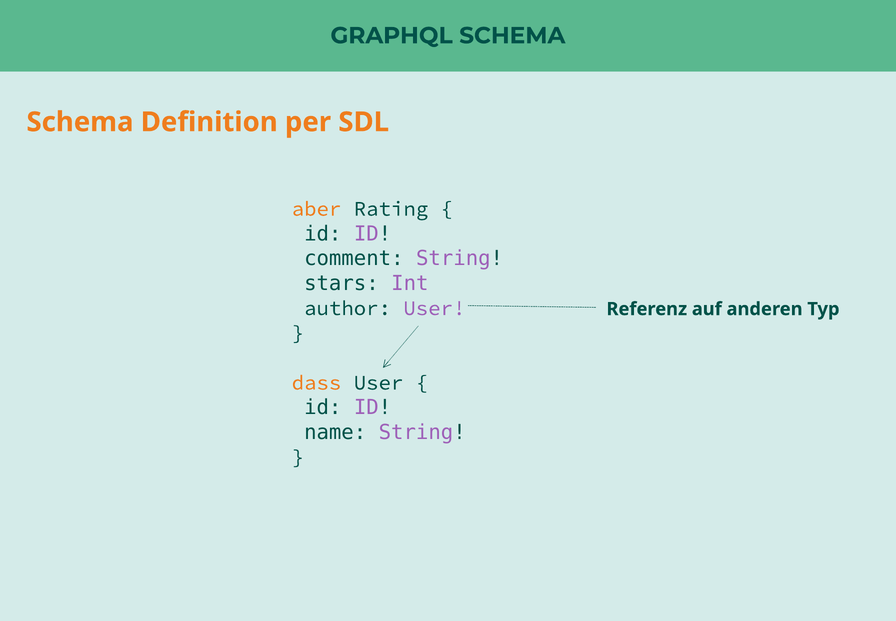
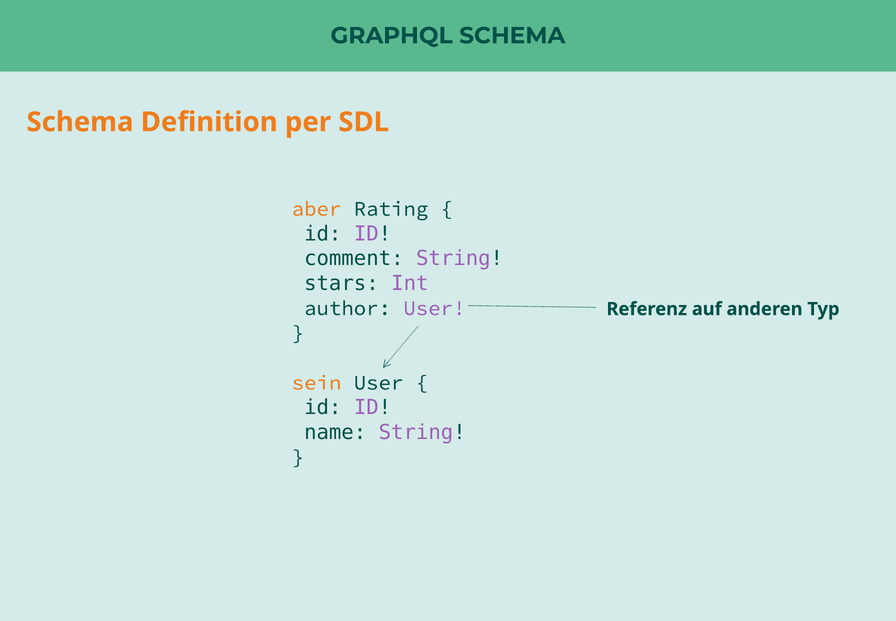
dass: dass -> sein (317, 382)
